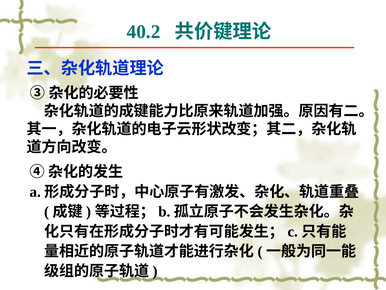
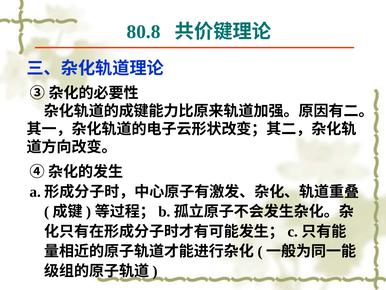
40.2: 40.2 -> 80.8 (144, 32)
